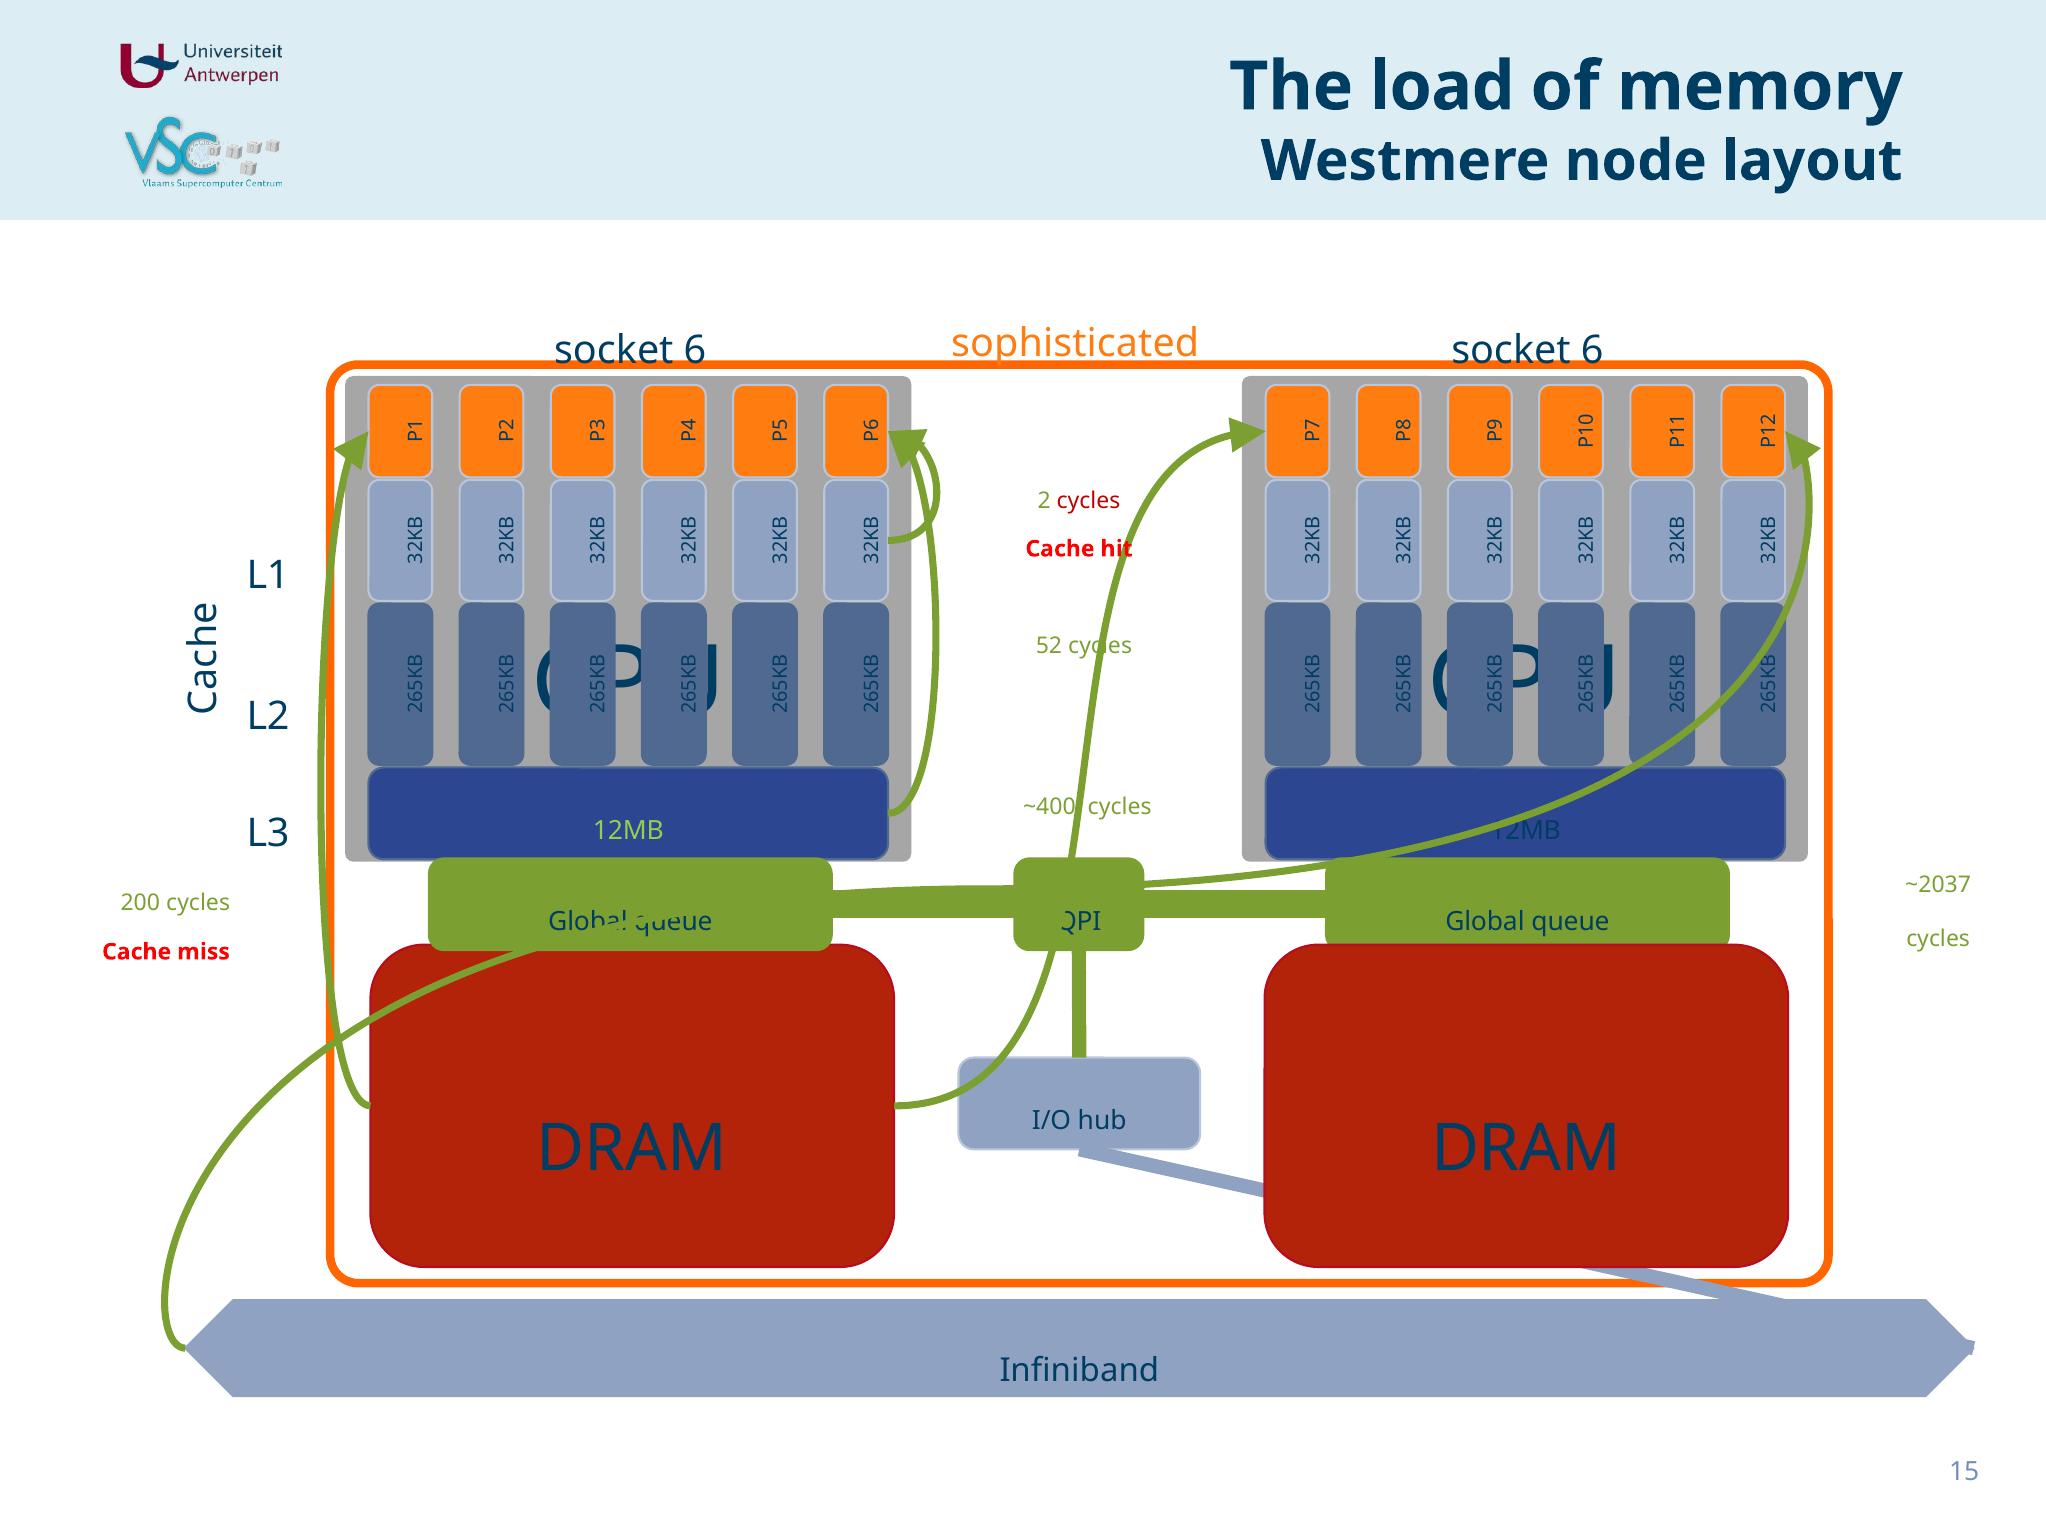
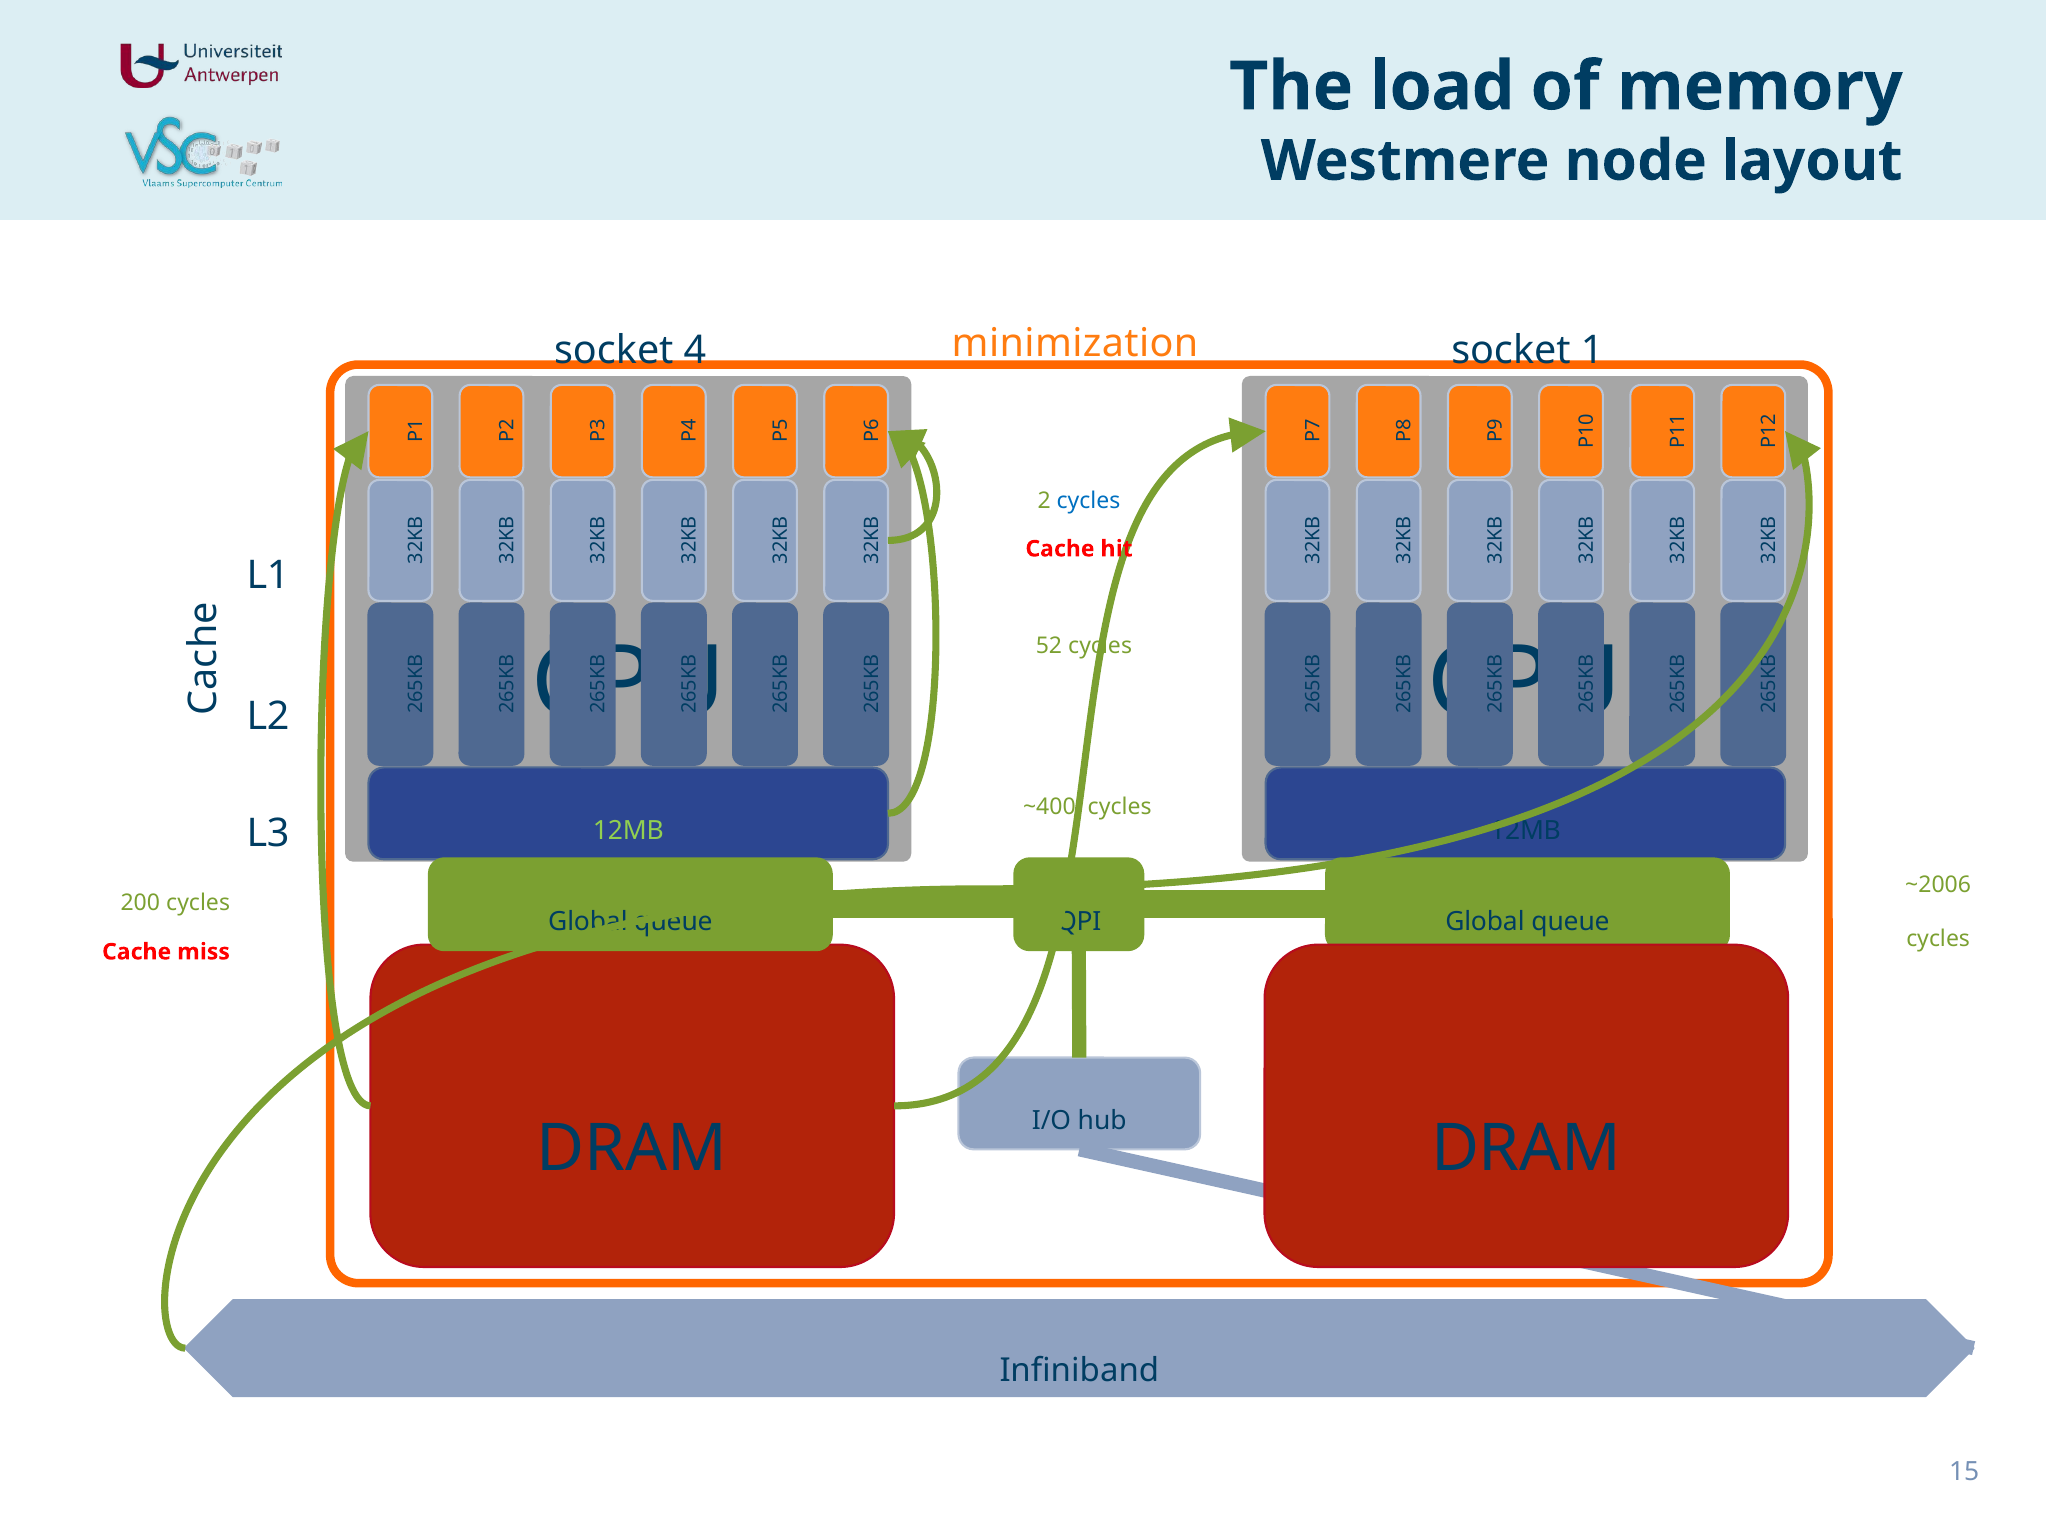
sophisticated: sophisticated -> minimization (1075, 343)
6: 6 -> 4 (695, 350)
6: 6 -> 1 (1592, 350)
cycles colour: red -> blue (1089, 500)
~2037: ~2037 -> ~2006 (1938, 884)
